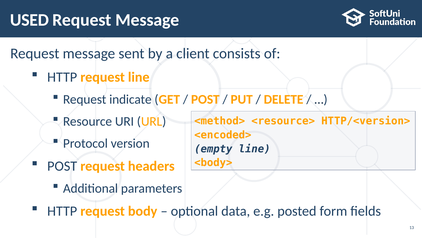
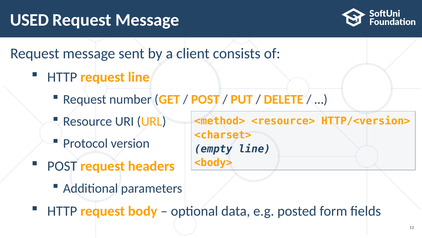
indicate: indicate -> number (130, 99)
<encoded>: <encoded> -> <charset> (223, 135)
